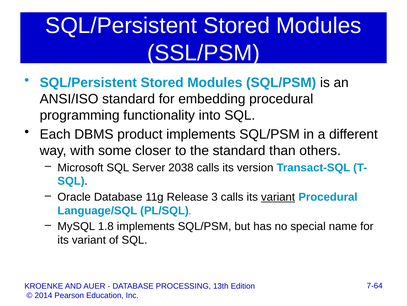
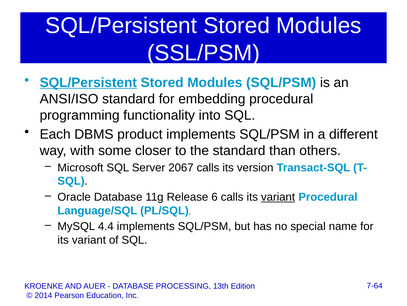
SQL/Persistent underline: none -> present (88, 82)
2038: 2038 -> 2067 (181, 167)
3: 3 -> 6 (215, 197)
1.8: 1.8 -> 4.4 (106, 226)
